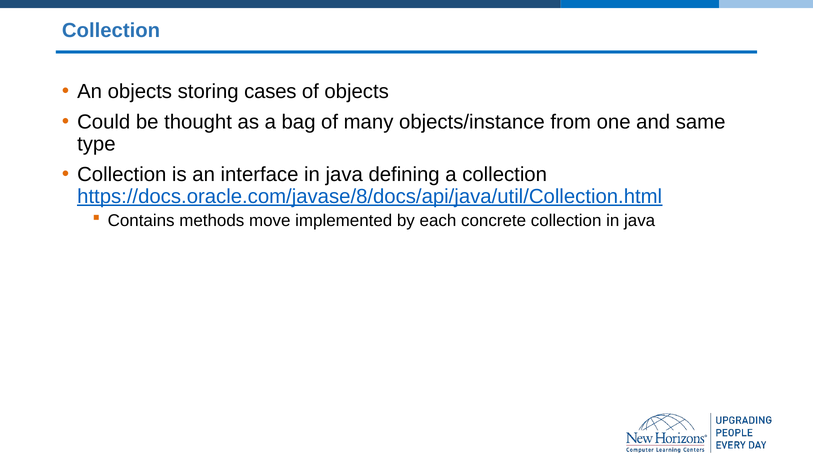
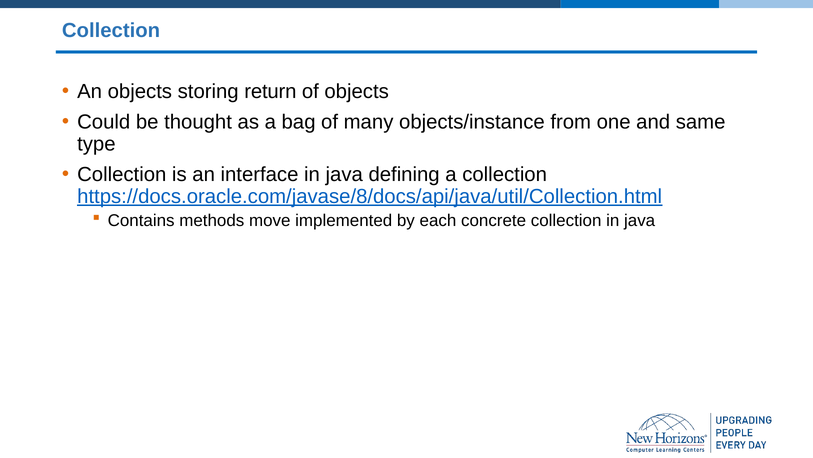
cases: cases -> return (270, 91)
